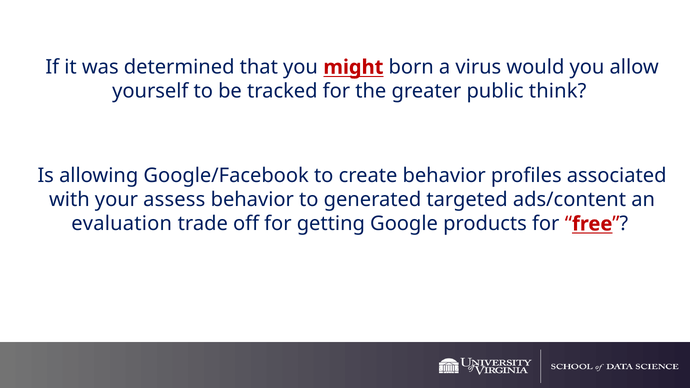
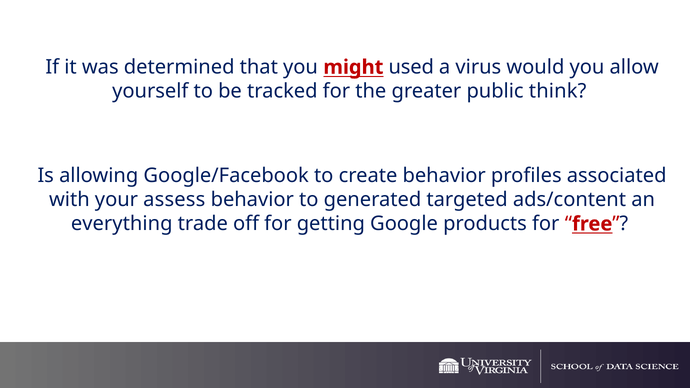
born: born -> used (411, 67)
evaluation: evaluation -> everything (122, 224)
